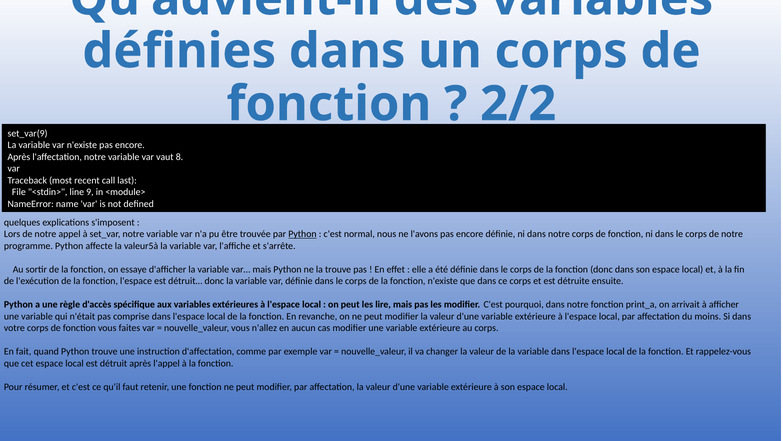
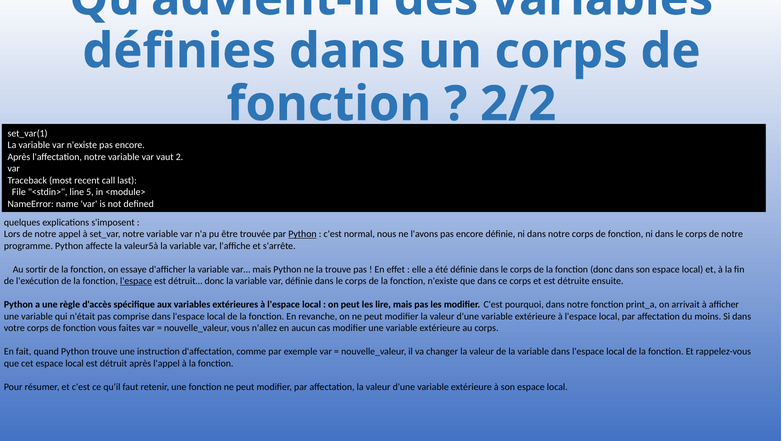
set_var(9: set_var(9 -> set_var(1 (28, 133)
8: 8 -> 2 (179, 157)
9: 9 -> 5 (90, 192)
l'espace underline: none -> present (136, 281)
